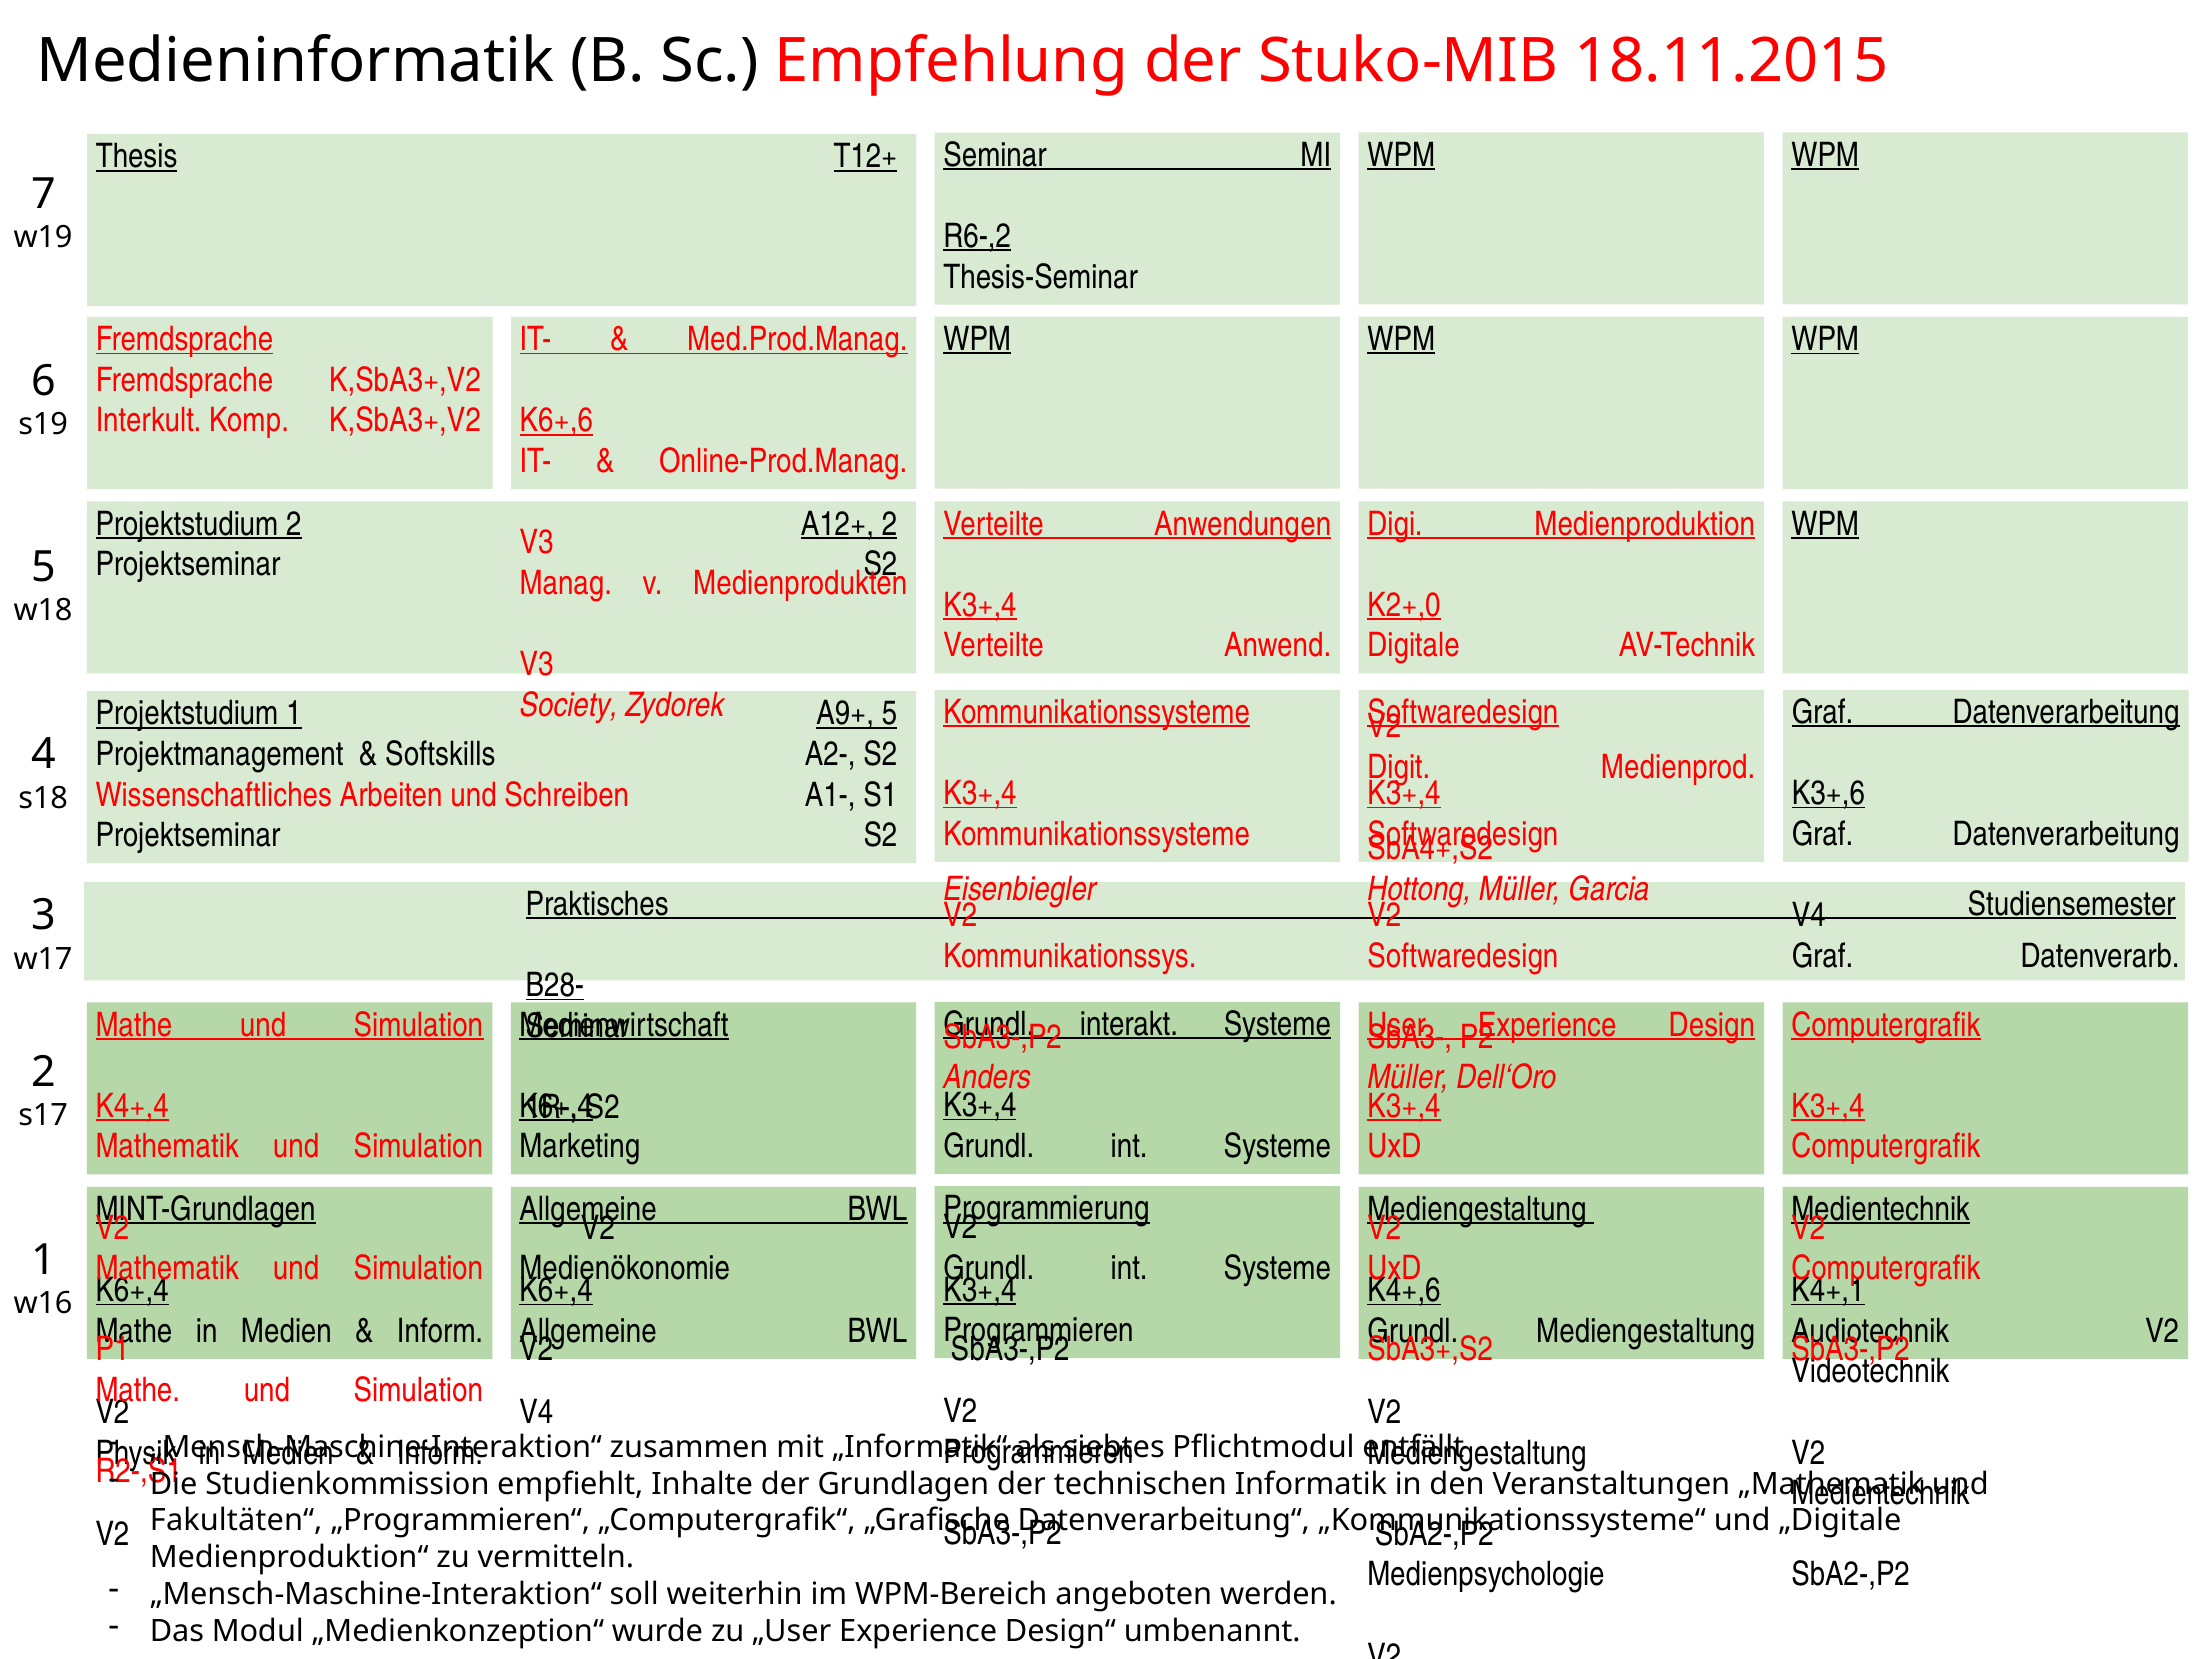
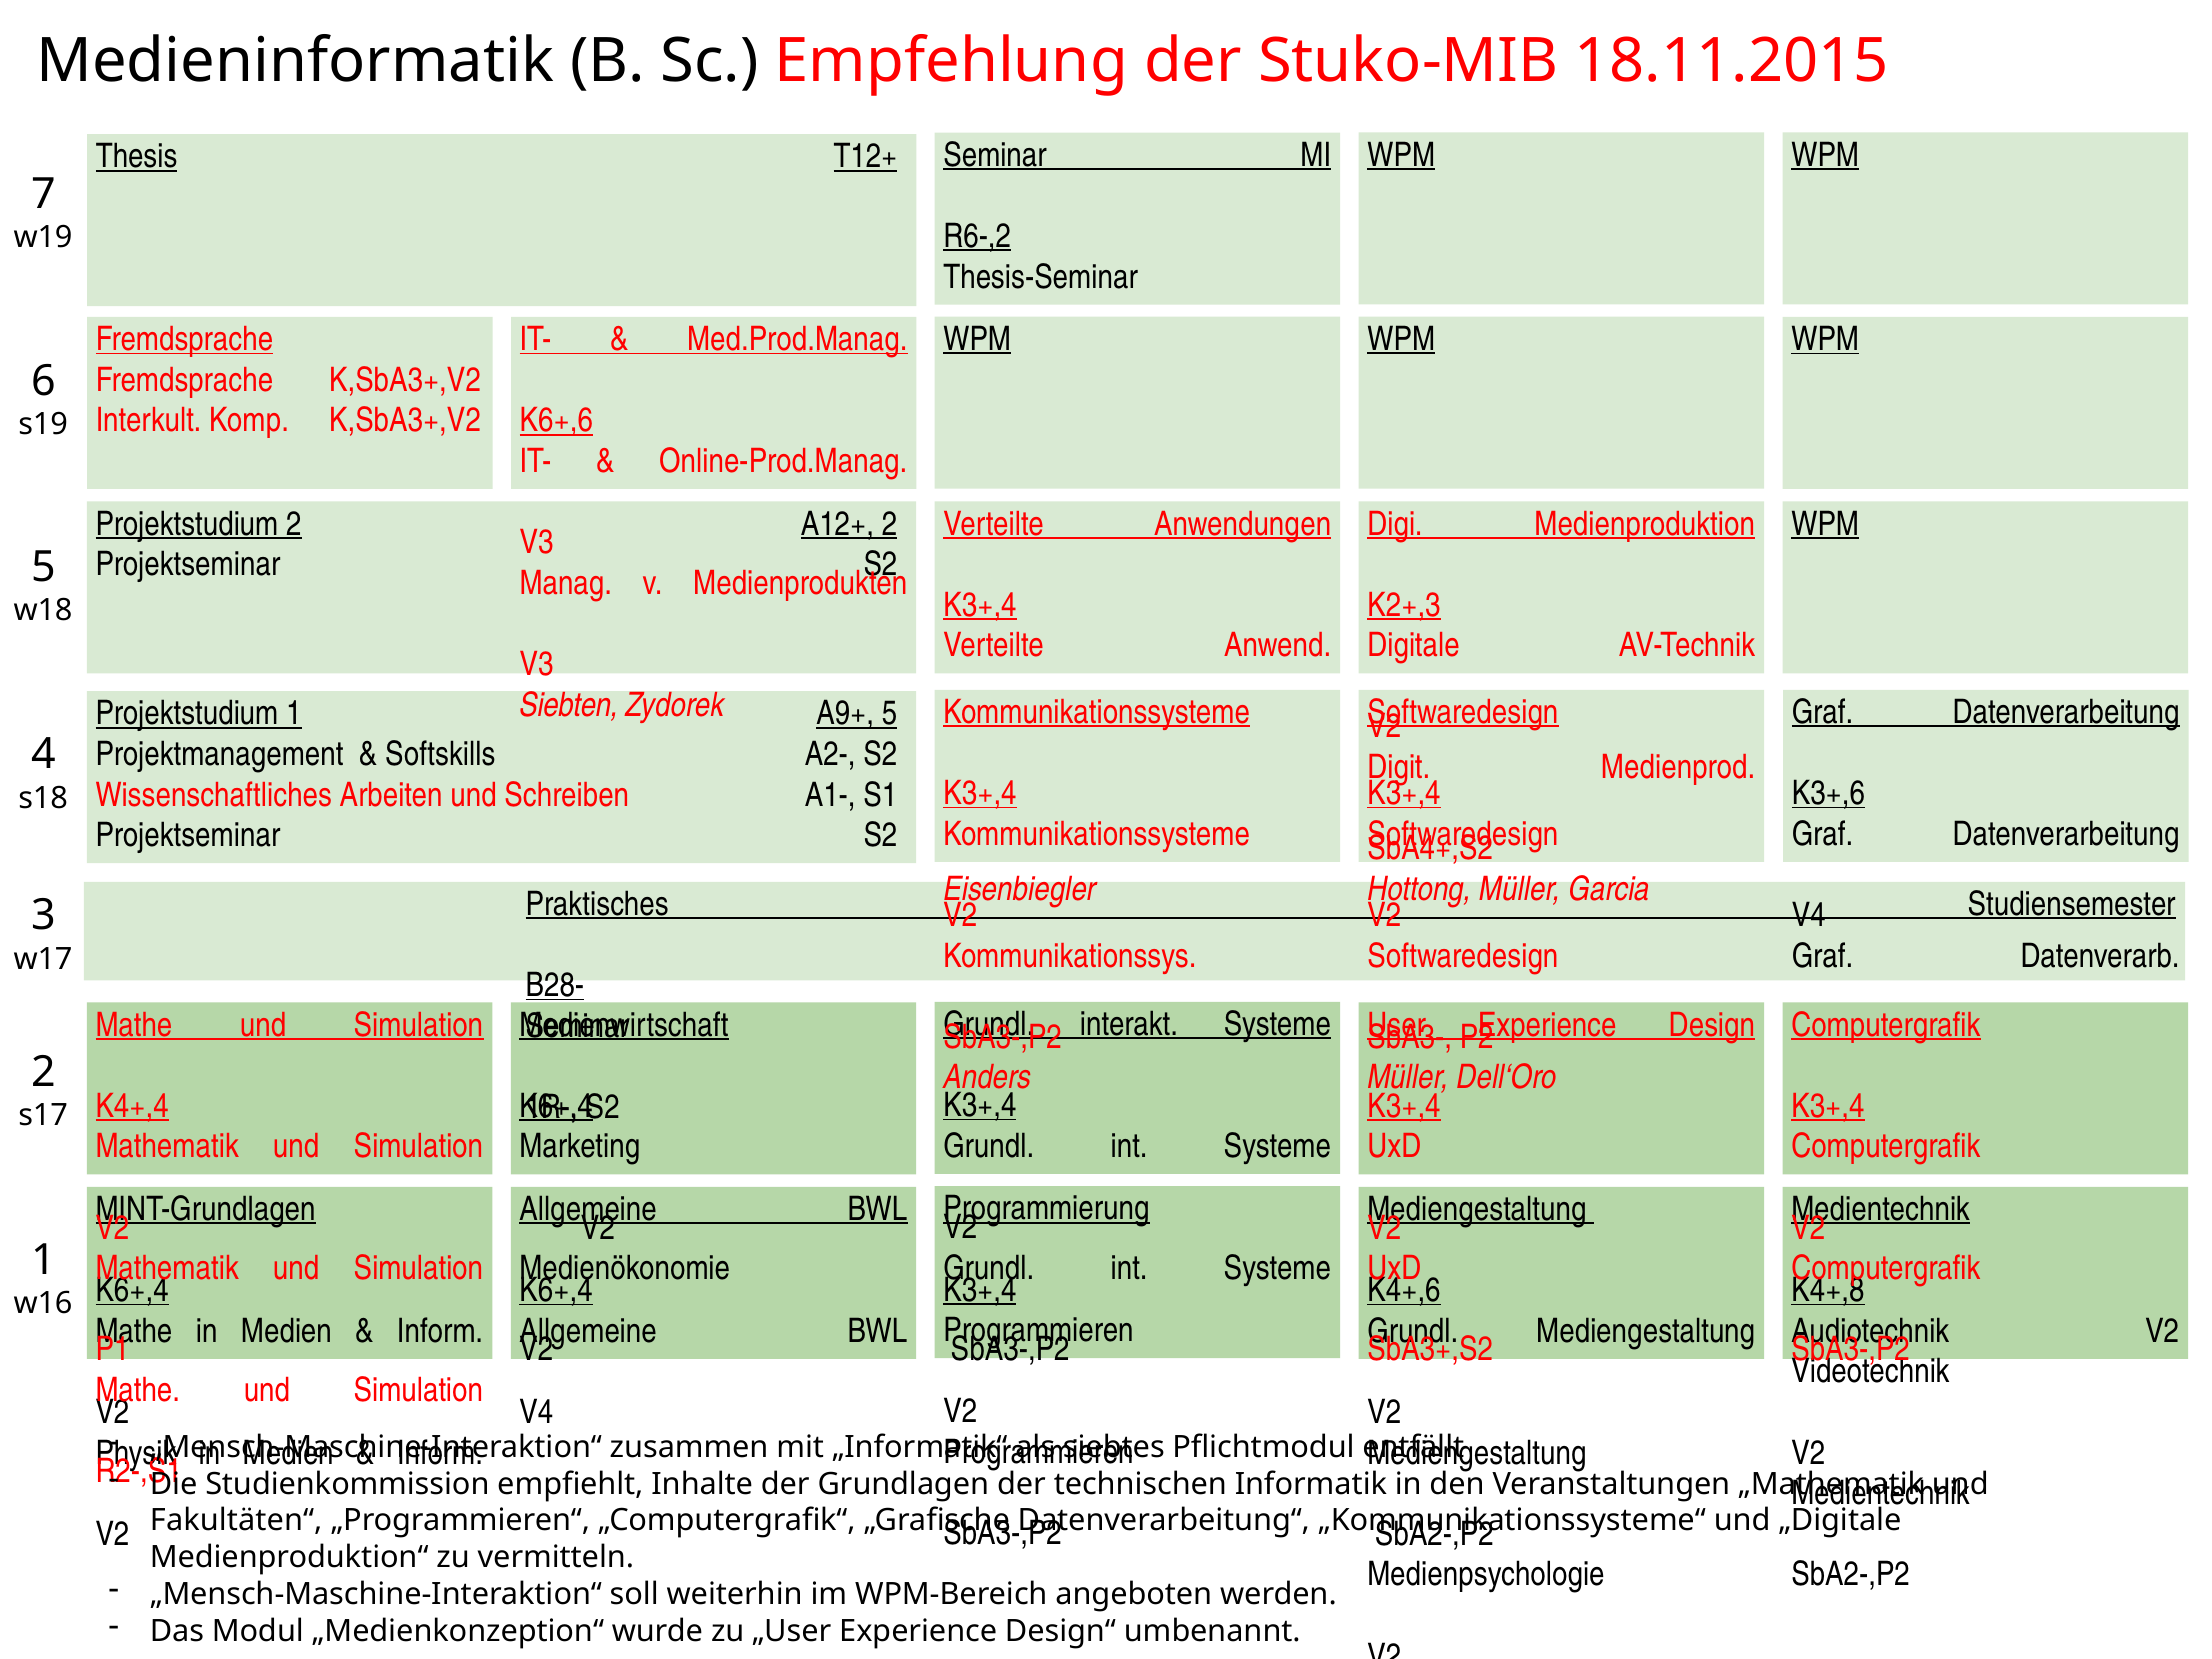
K2+,0: K2+,0 -> K2+,3 (1404, 605)
Society: Society -> Siebten (569, 705)
K4+,1: K4+,1 -> K4+,8 (1828, 1291)
